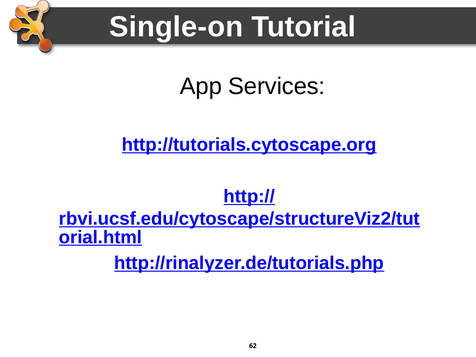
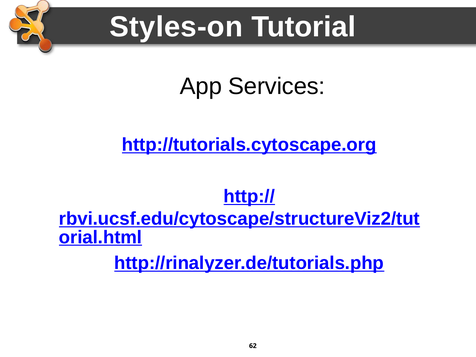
Single-on: Single-on -> Styles-on (176, 27)
